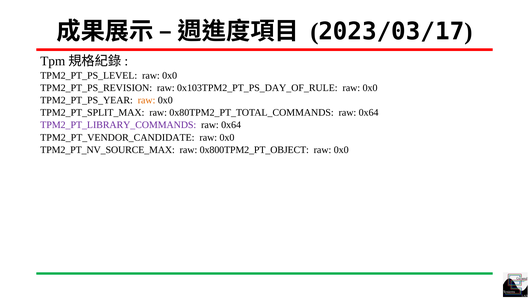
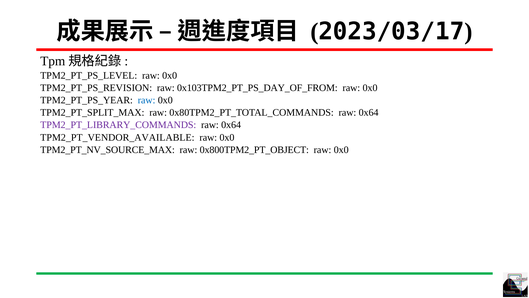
0x103TPM2_PT_PS_DAY_OF_RULE: 0x103TPM2_PT_PS_DAY_OF_RULE -> 0x103TPM2_PT_PS_DAY_OF_FROM (257, 88)
raw colour: orange -> blue (147, 100)
TPM2_PT_VENDOR_CANDIDATE: TPM2_PT_VENDOR_CANDIDATE -> TPM2_PT_VENDOR_AVAILABLE (117, 137)
